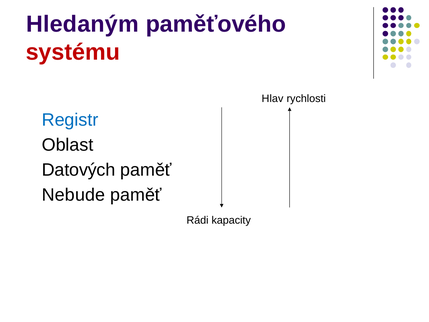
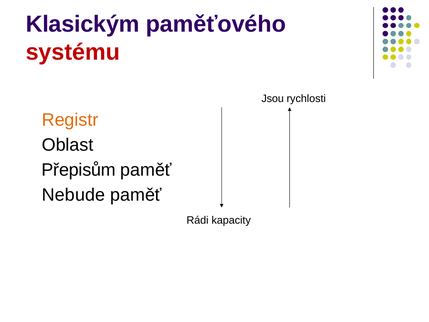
Hledaným: Hledaným -> Klasickým (83, 24)
Hlav: Hlav -> Jsou (273, 99)
Registr colour: blue -> orange (70, 120)
Datových: Datových -> Přepisům (79, 170)
